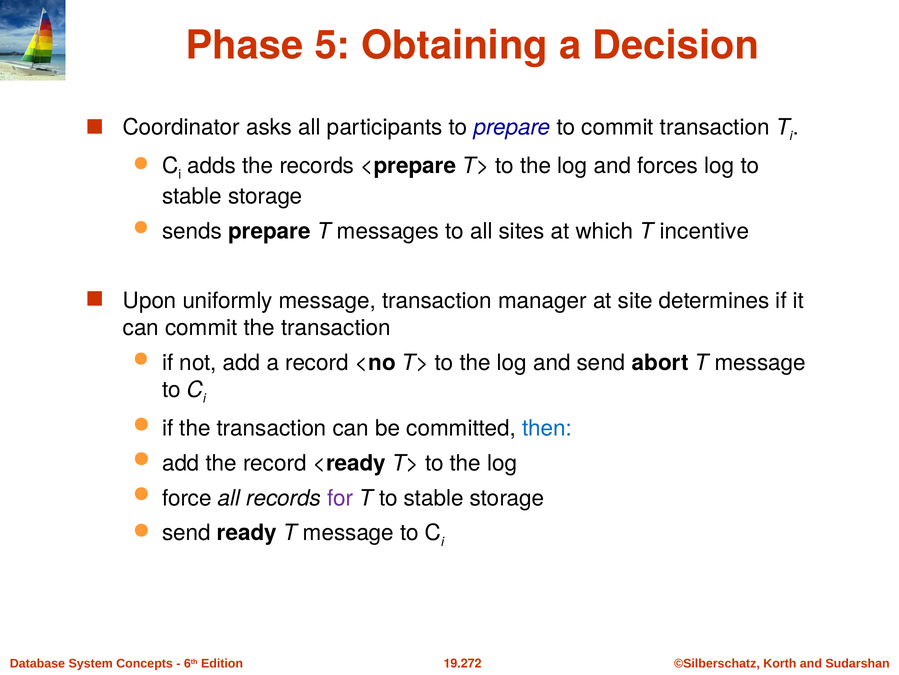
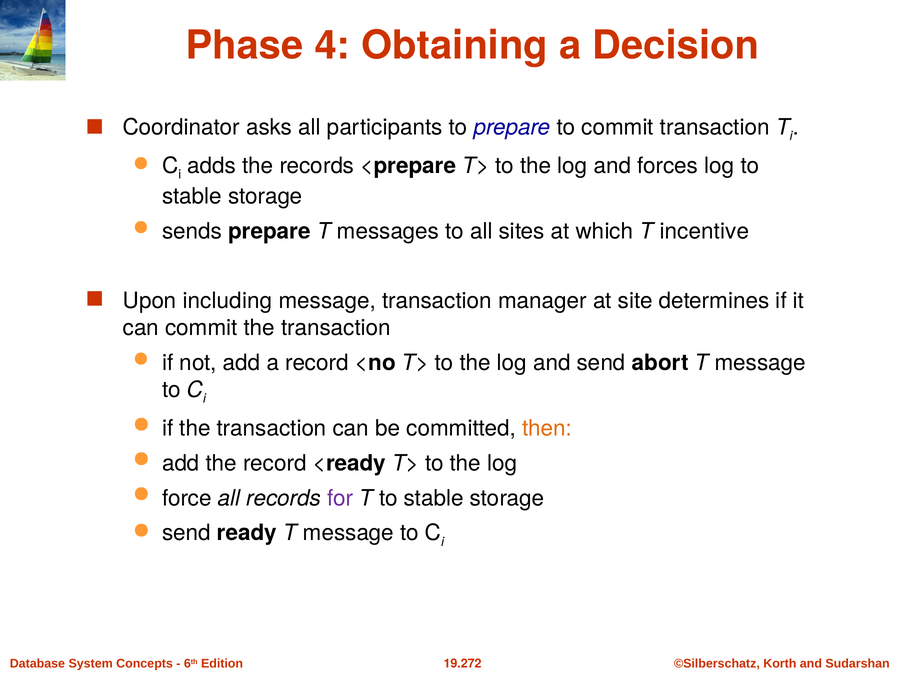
5: 5 -> 4 (332, 46)
uniformly: uniformly -> including (227, 301)
then colour: blue -> orange (547, 428)
